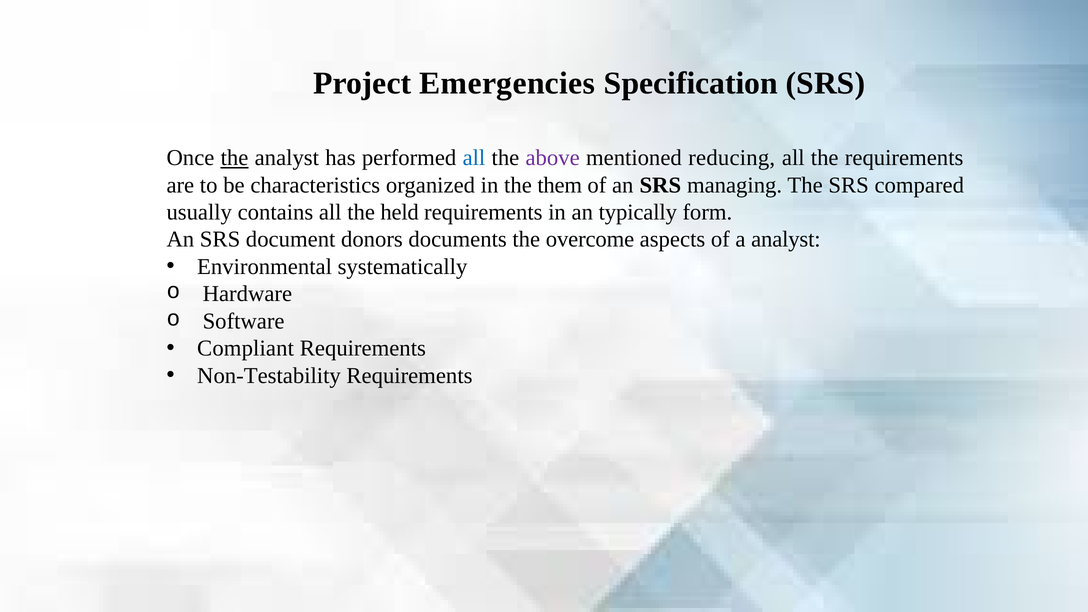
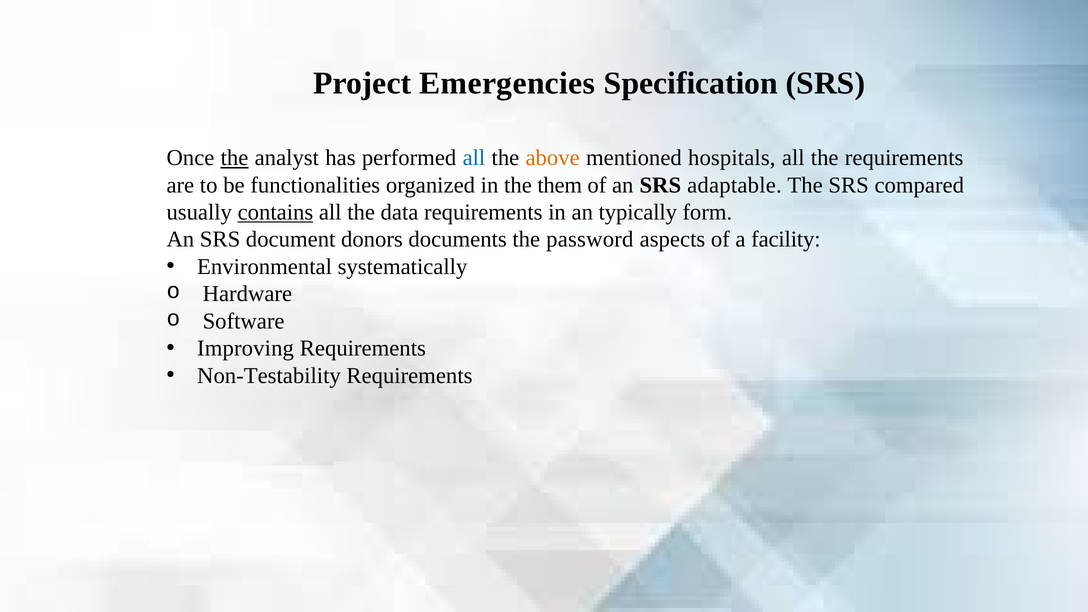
above colour: purple -> orange (553, 158)
reducing: reducing -> hospitals (732, 158)
characteristics: characteristics -> functionalities (315, 185)
managing: managing -> adaptable (734, 185)
contains underline: none -> present (275, 212)
held: held -> data (400, 212)
overcome: overcome -> password (590, 239)
a analyst: analyst -> facility (786, 239)
Compliant: Compliant -> Improving (246, 348)
